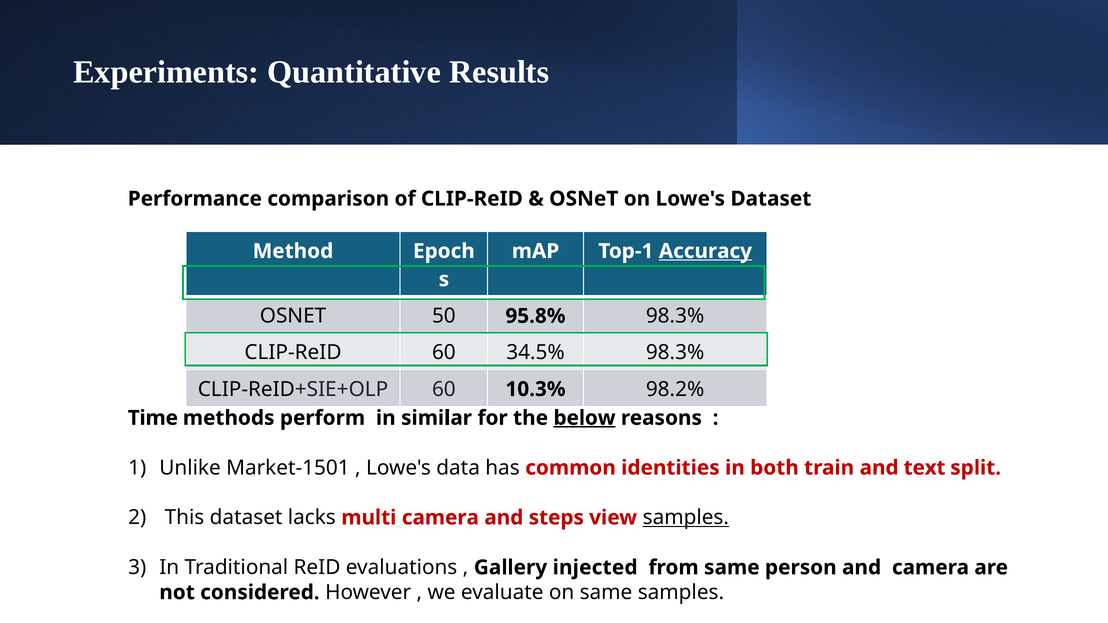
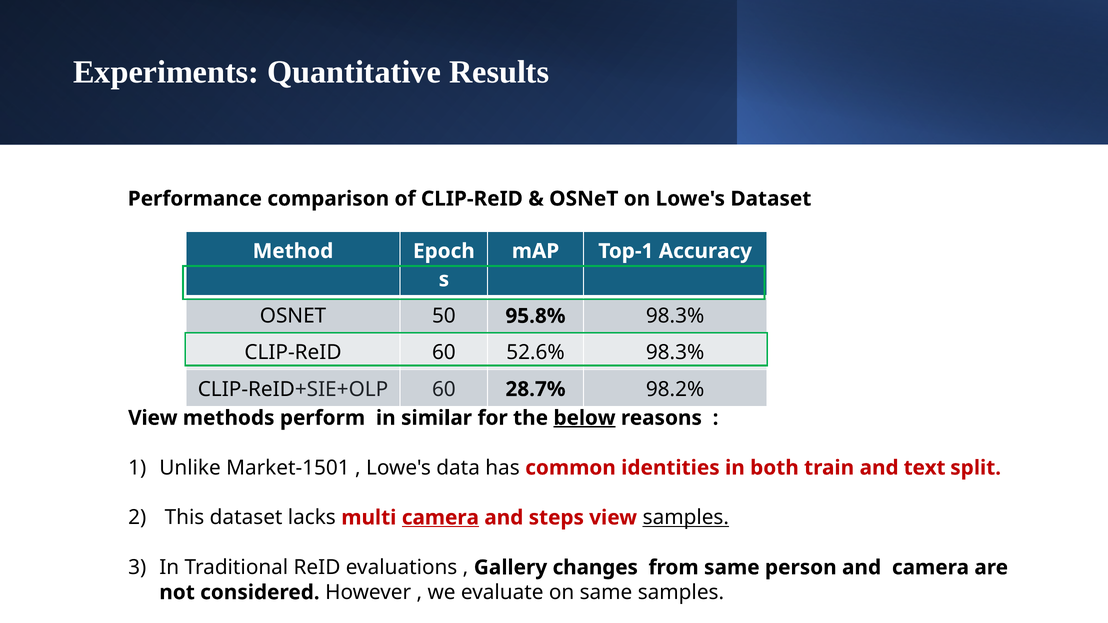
Accuracy underline: present -> none (705, 251)
34.5%: 34.5% -> 52.6% (535, 353)
10.3%: 10.3% -> 28.7% (535, 389)
Time: Time -> View (153, 418)
camera underline: none -> present (440, 518)
injected: injected -> changes (595, 568)
